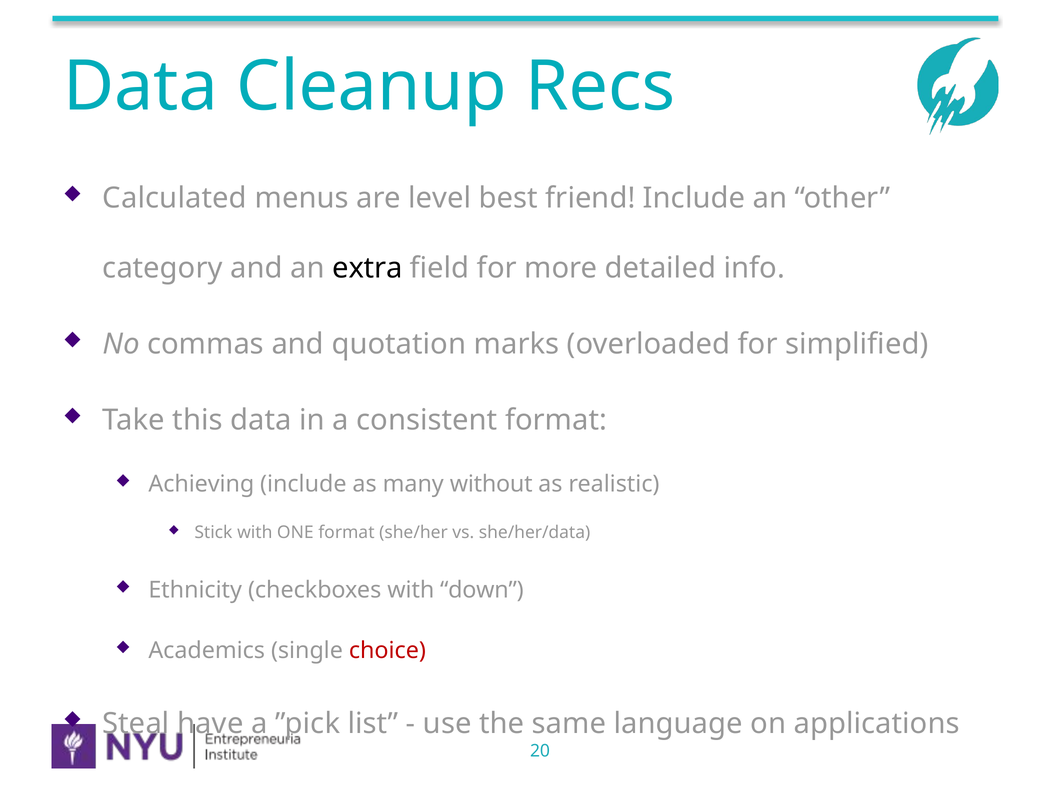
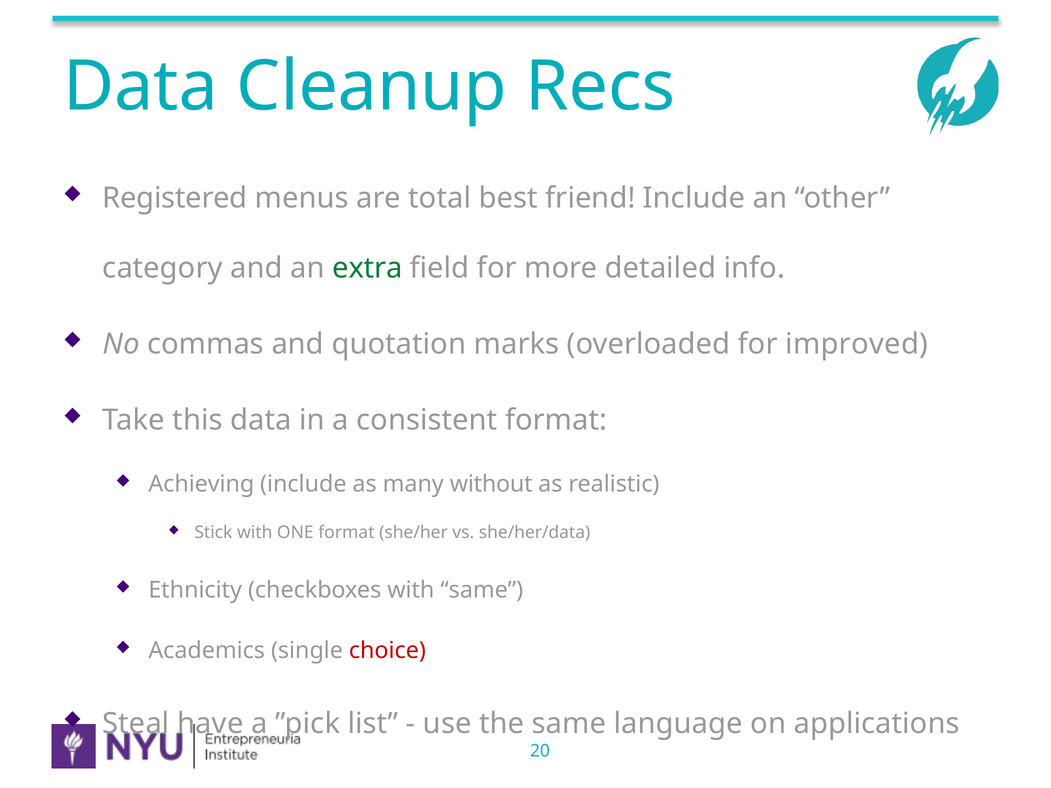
Calculated: Calculated -> Registered (175, 198)
level: level -> total (440, 198)
extra colour: black -> green (367, 268)
simplified: simplified -> improved (857, 344)
with down: down -> same (482, 590)
